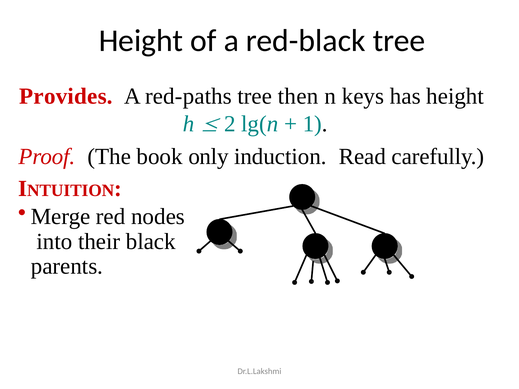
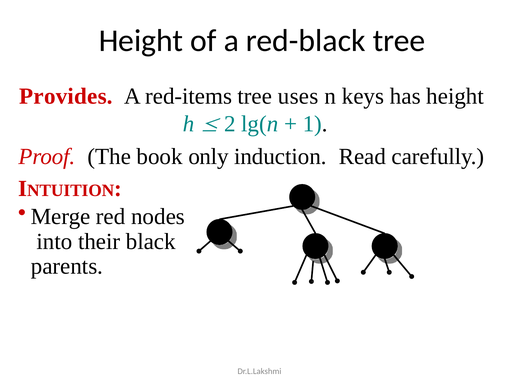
red-paths: red-paths -> red-items (189, 96)
then: then -> uses (298, 96)
